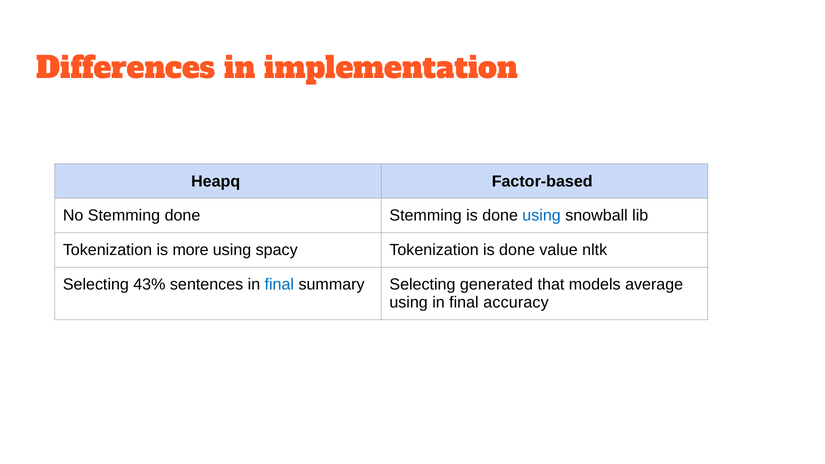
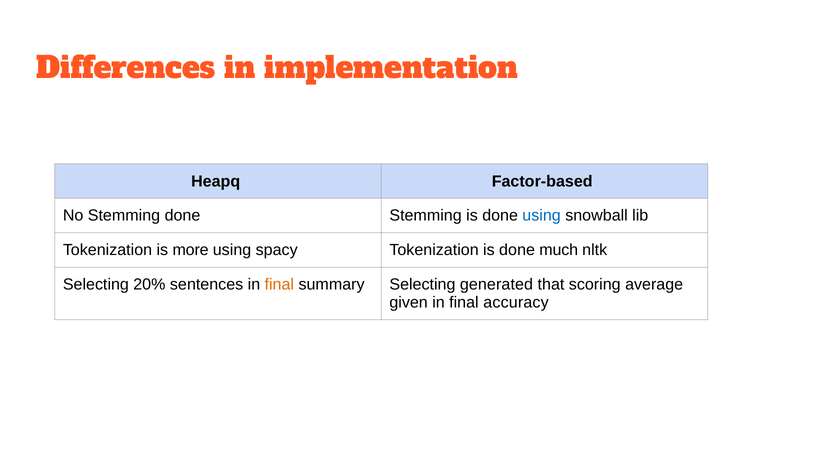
value: value -> much (559, 250)
43%: 43% -> 20% (149, 285)
final colour: blue -> orange (279, 285)
models: models -> scoring (595, 285)
using: using -> given (409, 303)
